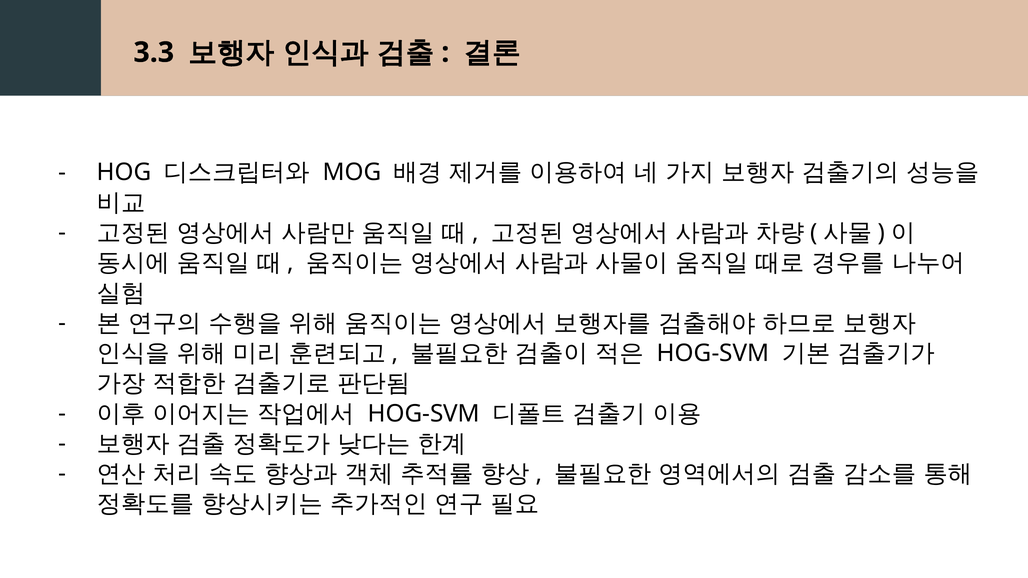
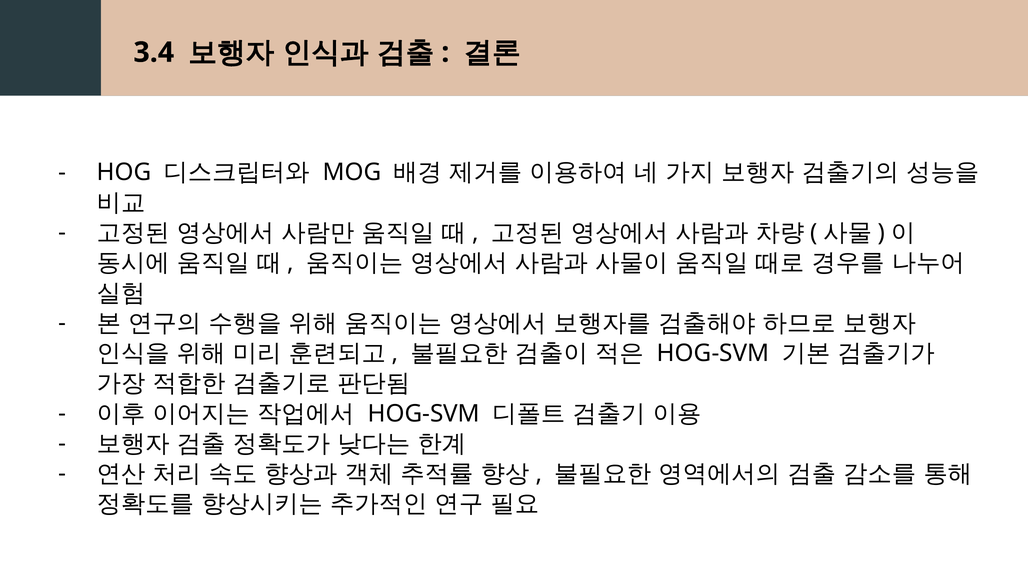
3.3: 3.3 -> 3.4 (154, 52)
